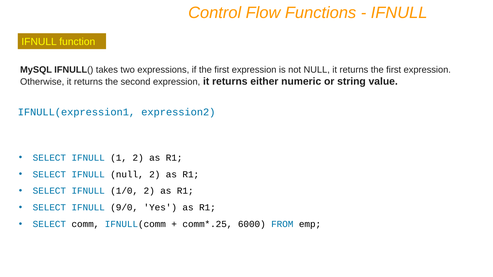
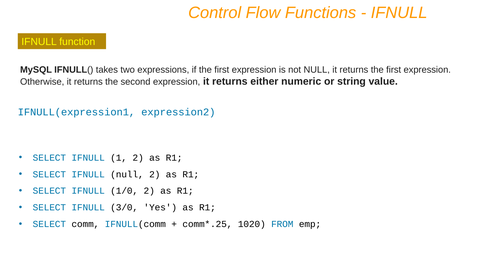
9/0: 9/0 -> 3/0 (124, 208)
6000: 6000 -> 1020 (252, 224)
